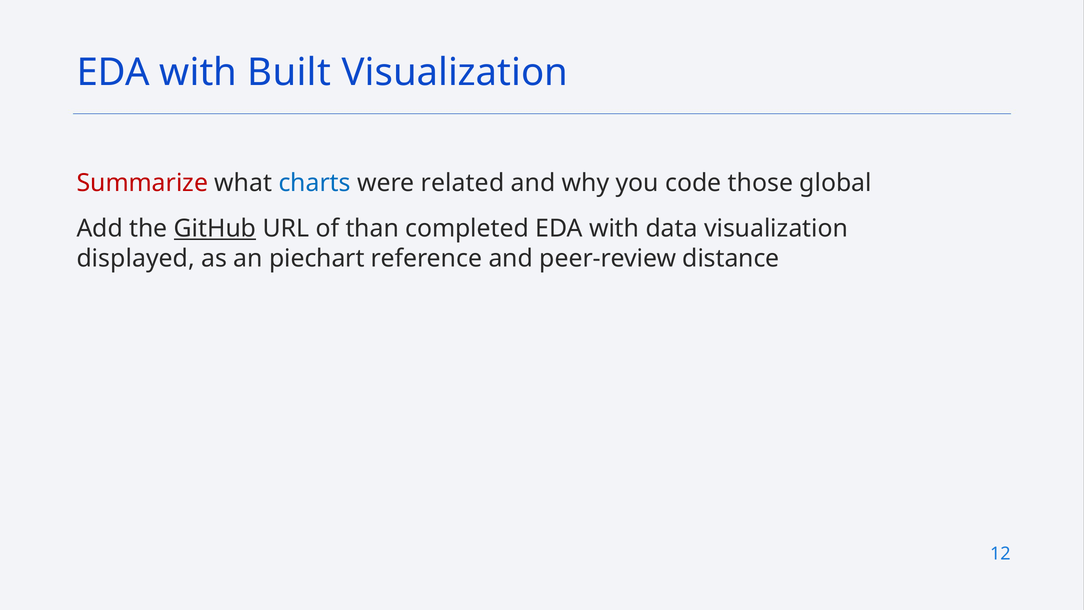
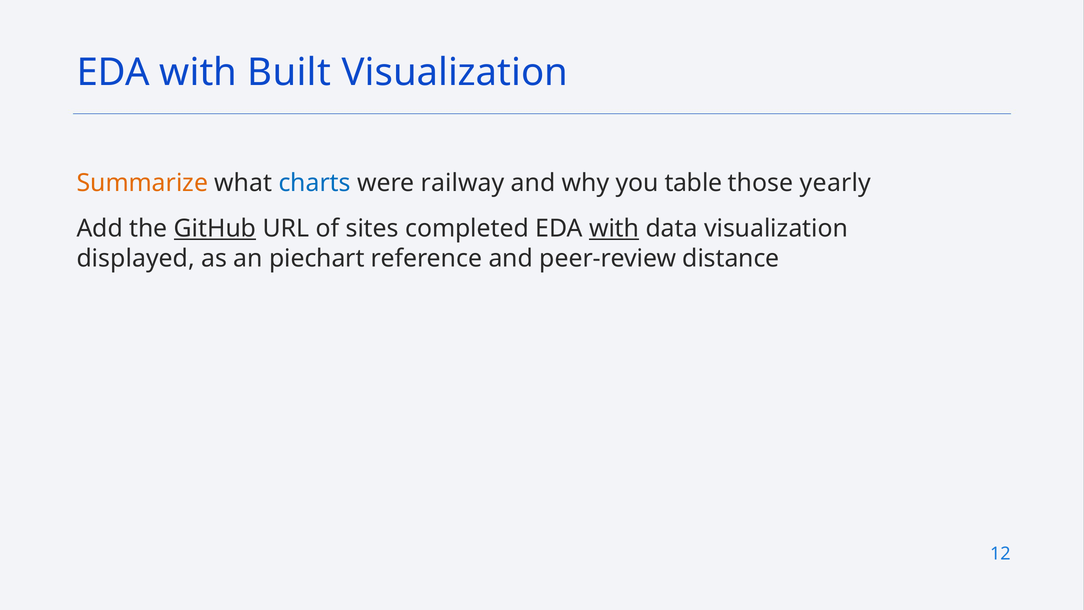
Summarize colour: red -> orange (142, 183)
related: related -> railway (463, 183)
code: code -> table (693, 183)
global: global -> yearly (835, 183)
than: than -> sites (372, 229)
with underline: none -> present (614, 229)
